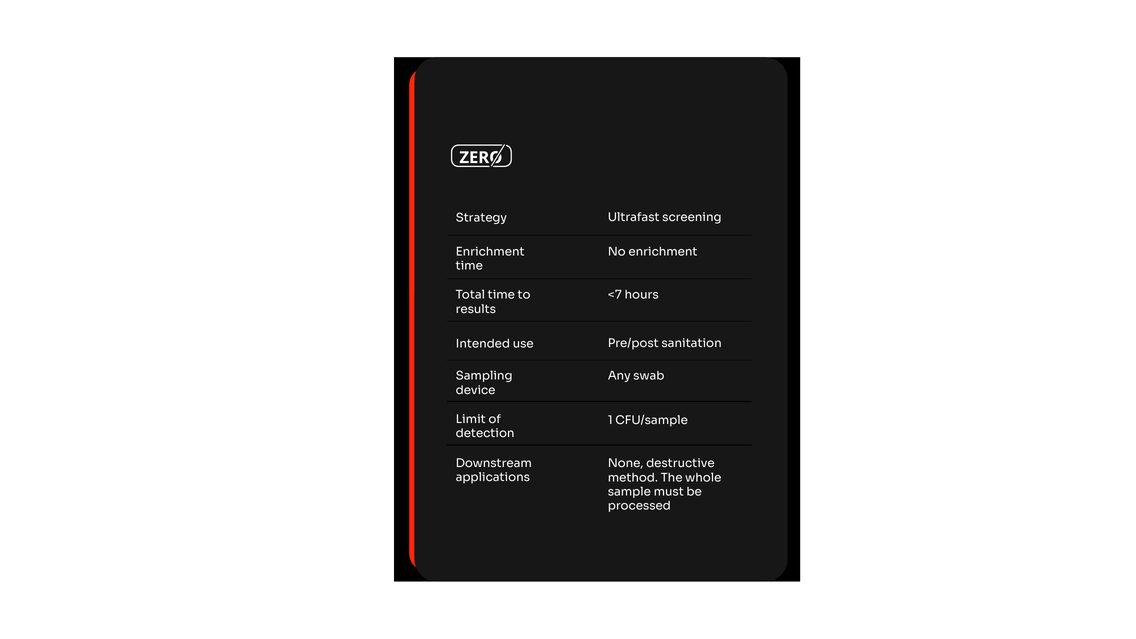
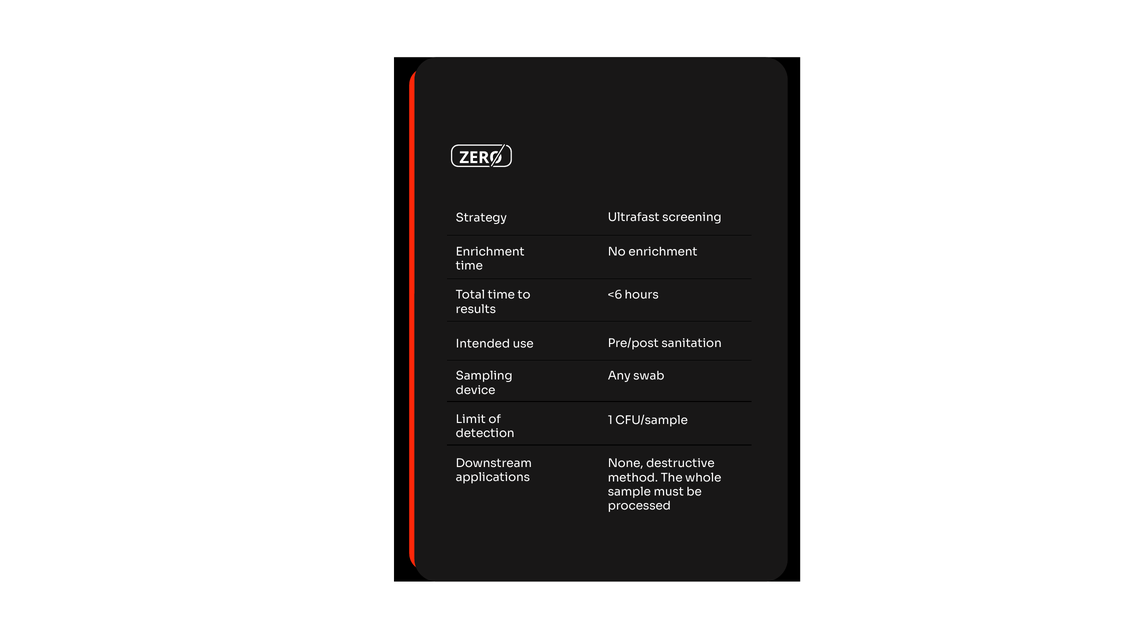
<7: <7 -> <6 (615, 295)
